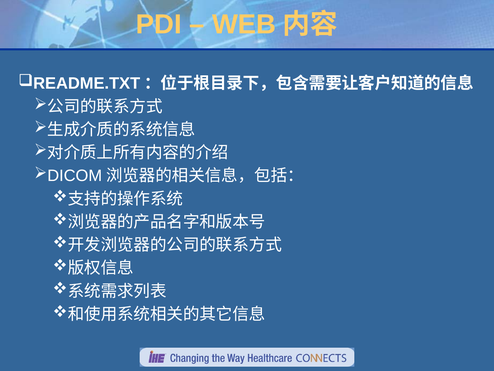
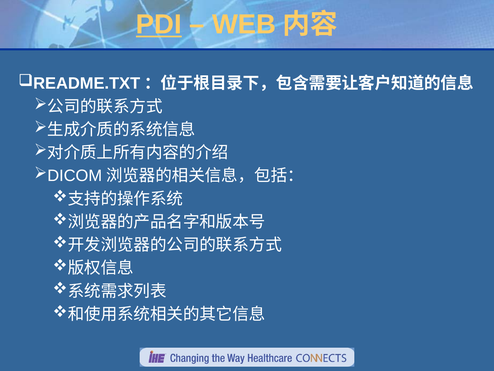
PDI underline: none -> present (159, 25)
